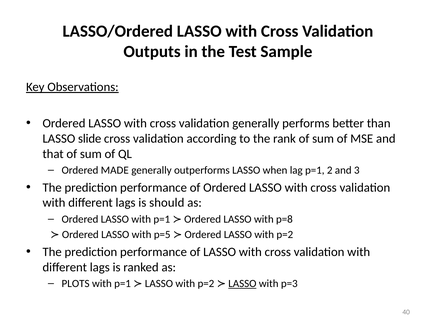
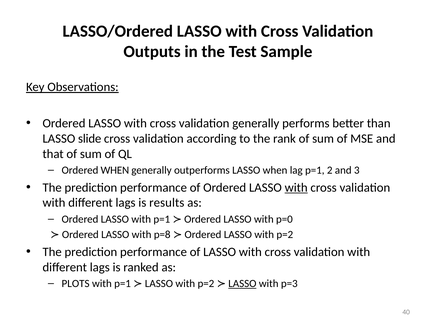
Ordered MADE: MADE -> WHEN (115, 170)
with underline: none -> present (296, 188)
should: should -> results (167, 203)
p=8: p=8 -> p=0 (284, 219)
p=5: p=5 -> p=8 (162, 235)
